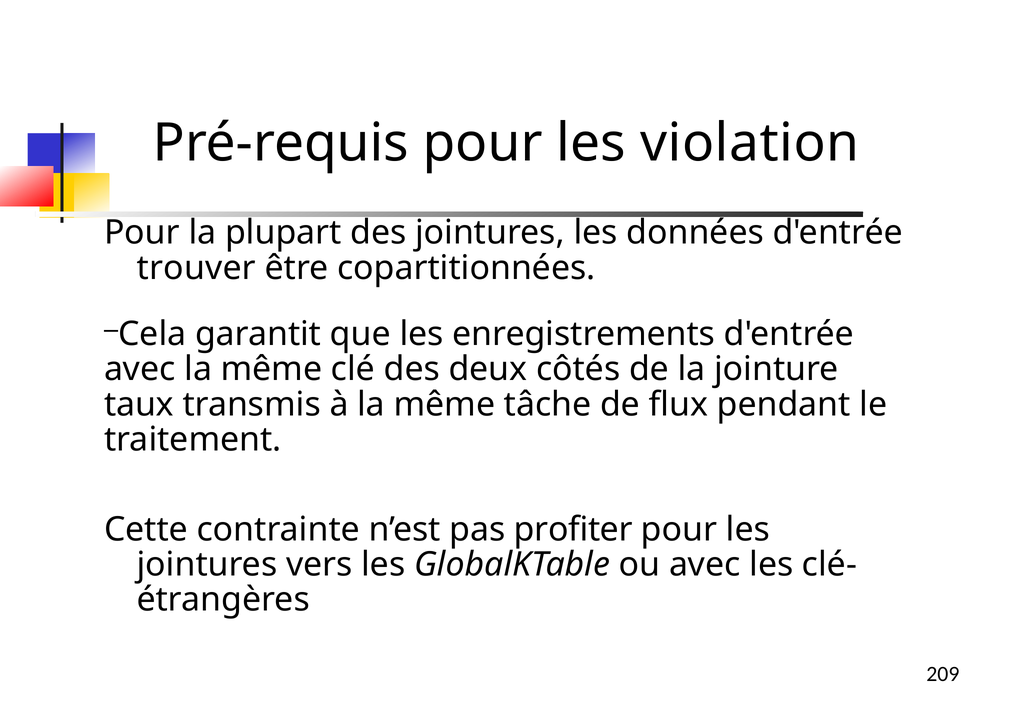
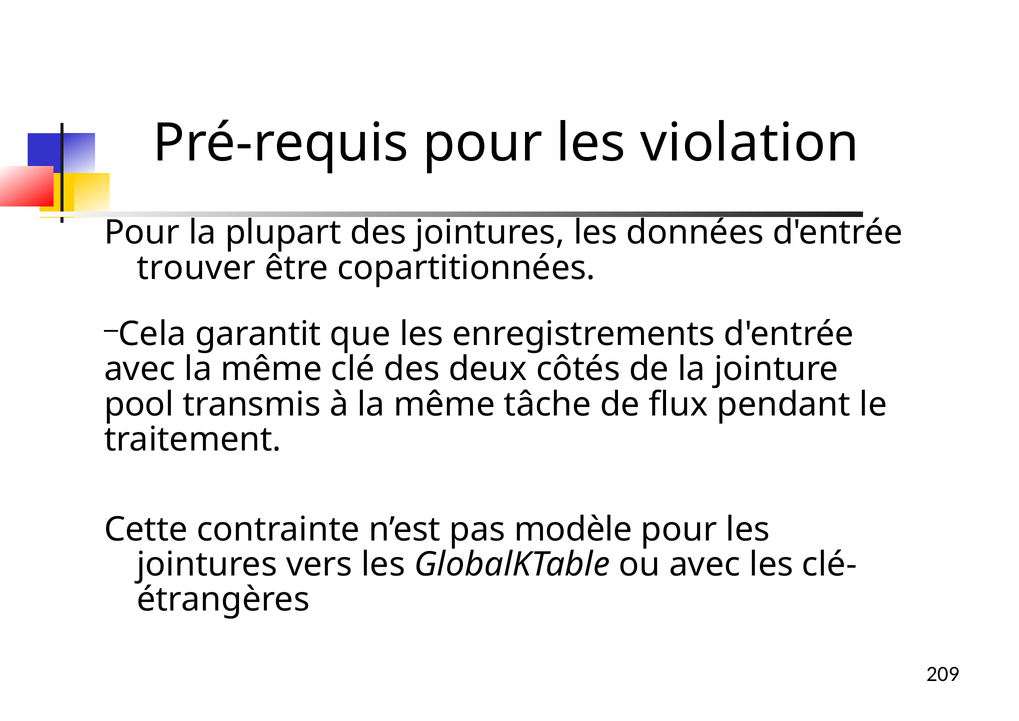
taux: taux -> pool (139, 404)
profiter: profiter -> modèle (573, 529)
